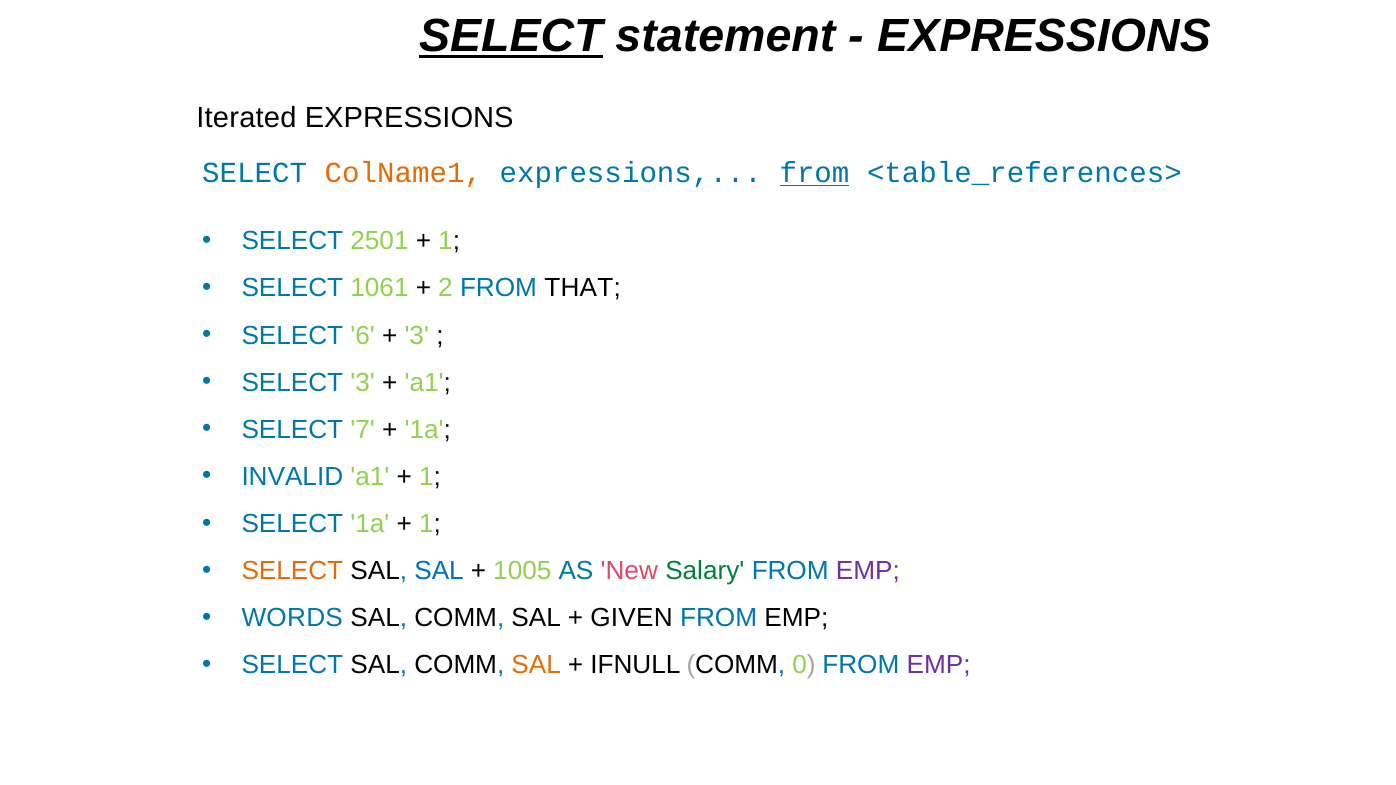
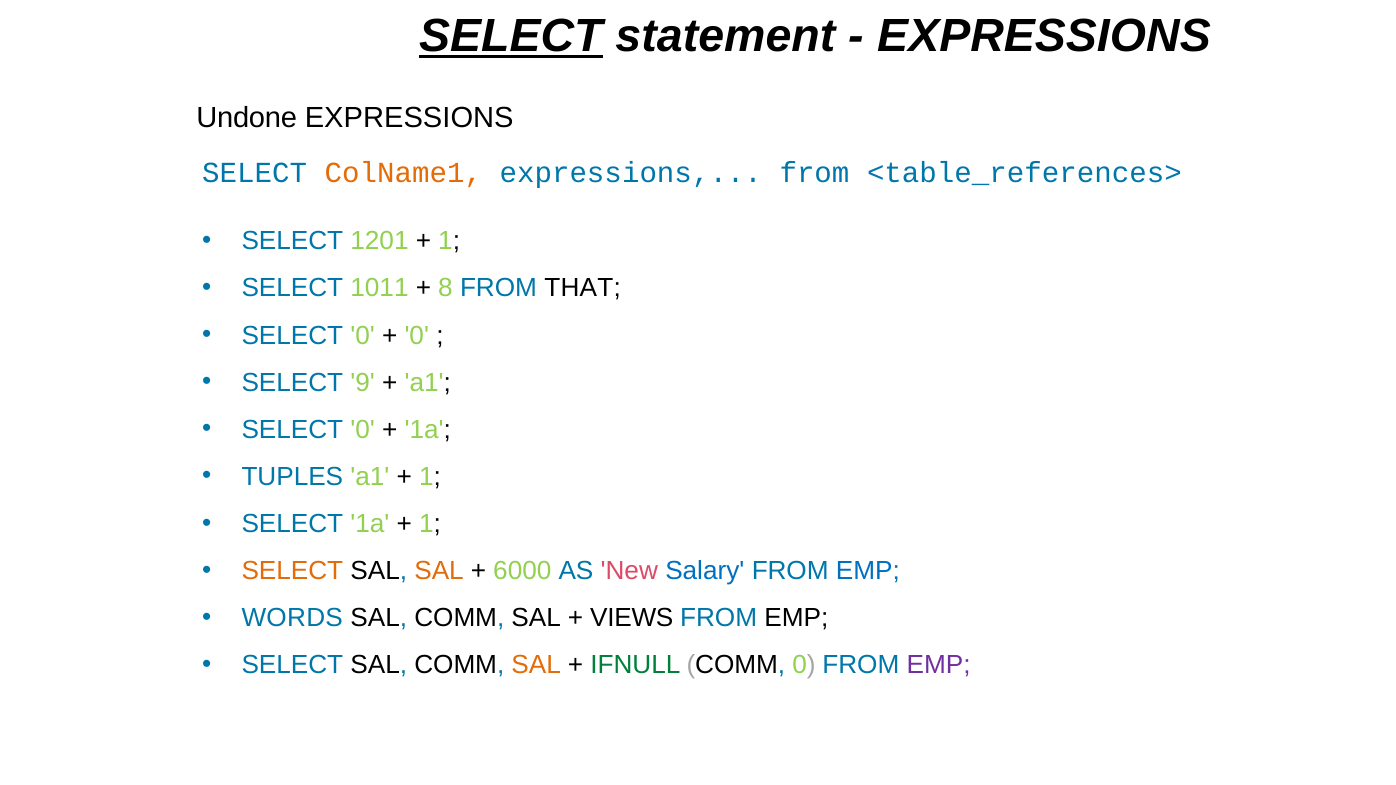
Iterated: Iterated -> Undone (247, 118)
from underline: present -> none (814, 173)
2501: 2501 -> 1201 (380, 241)
1061: 1061 -> 1011 (380, 288)
2: 2 -> 8 (446, 288)
6: 6 -> 0 (363, 336)
3: 3 -> 0 (417, 336)
SELECT 3: 3 -> 9 (363, 383)
7: 7 -> 0 (363, 430)
INVALID: INVALID -> TUPLES (292, 477)
SAL colour: blue -> orange (439, 571)
1005: 1005 -> 6000 (522, 571)
Salary colour: green -> blue (705, 571)
EMP colour: purple -> blue (868, 571)
GIVEN: GIVEN -> VIEWS (632, 618)
IFNULL colour: black -> green (635, 665)
